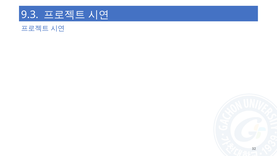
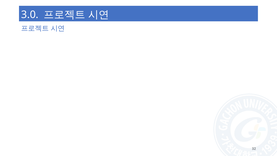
9.3: 9.3 -> 3.0 (30, 15)
